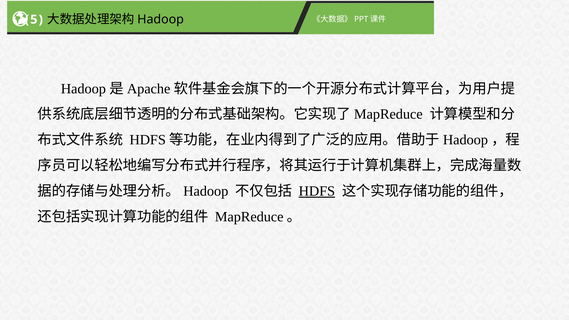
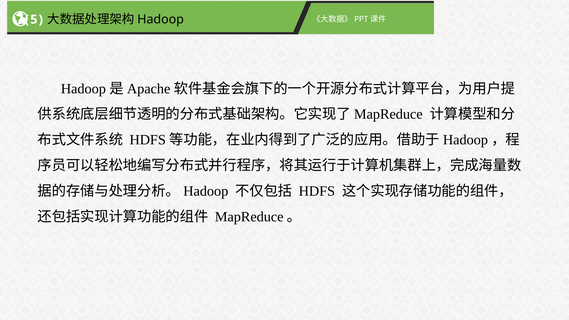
HDFS underline: present -> none (317, 191)
